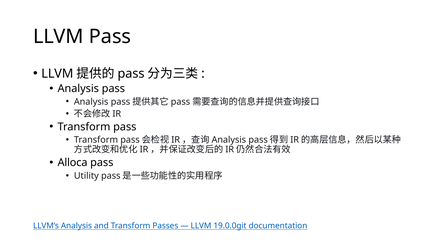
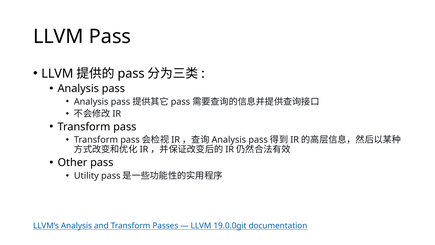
Alloca: Alloca -> Other (73, 162)
